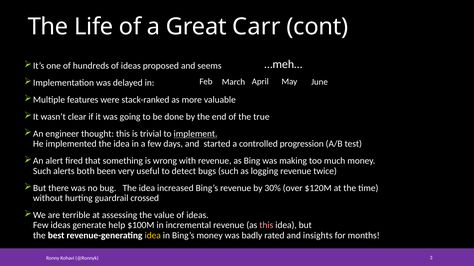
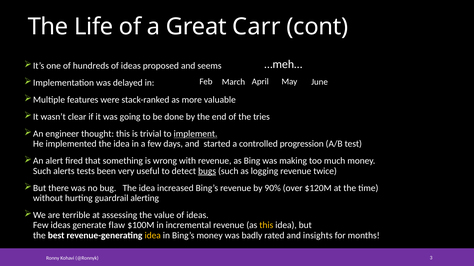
true: true -> tries (261, 117)
both: both -> tests (86, 171)
bugs underline: none -> present (207, 171)
30%: 30% -> 90% (273, 188)
crossed: crossed -> alerting (145, 199)
help: help -> flaw (117, 226)
this colour: pink -> yellow (266, 226)
